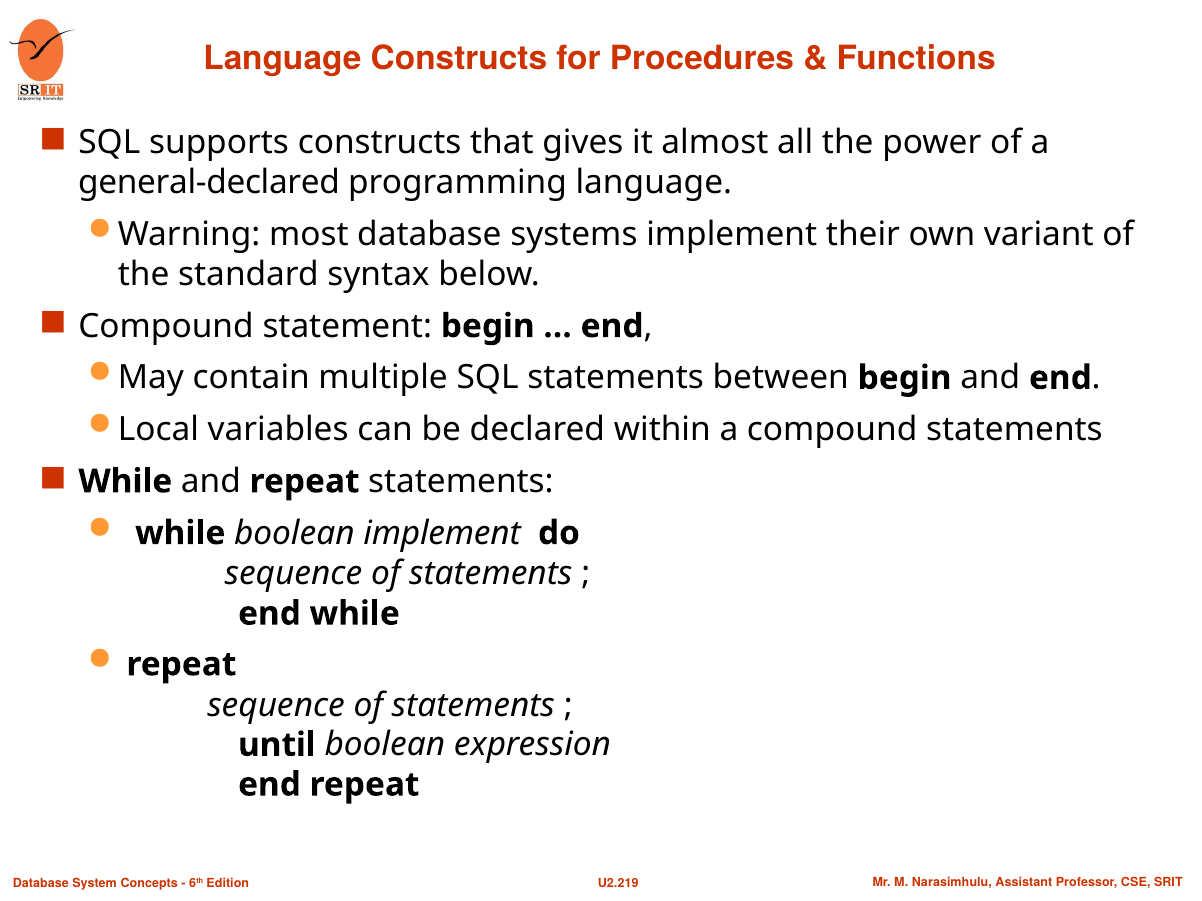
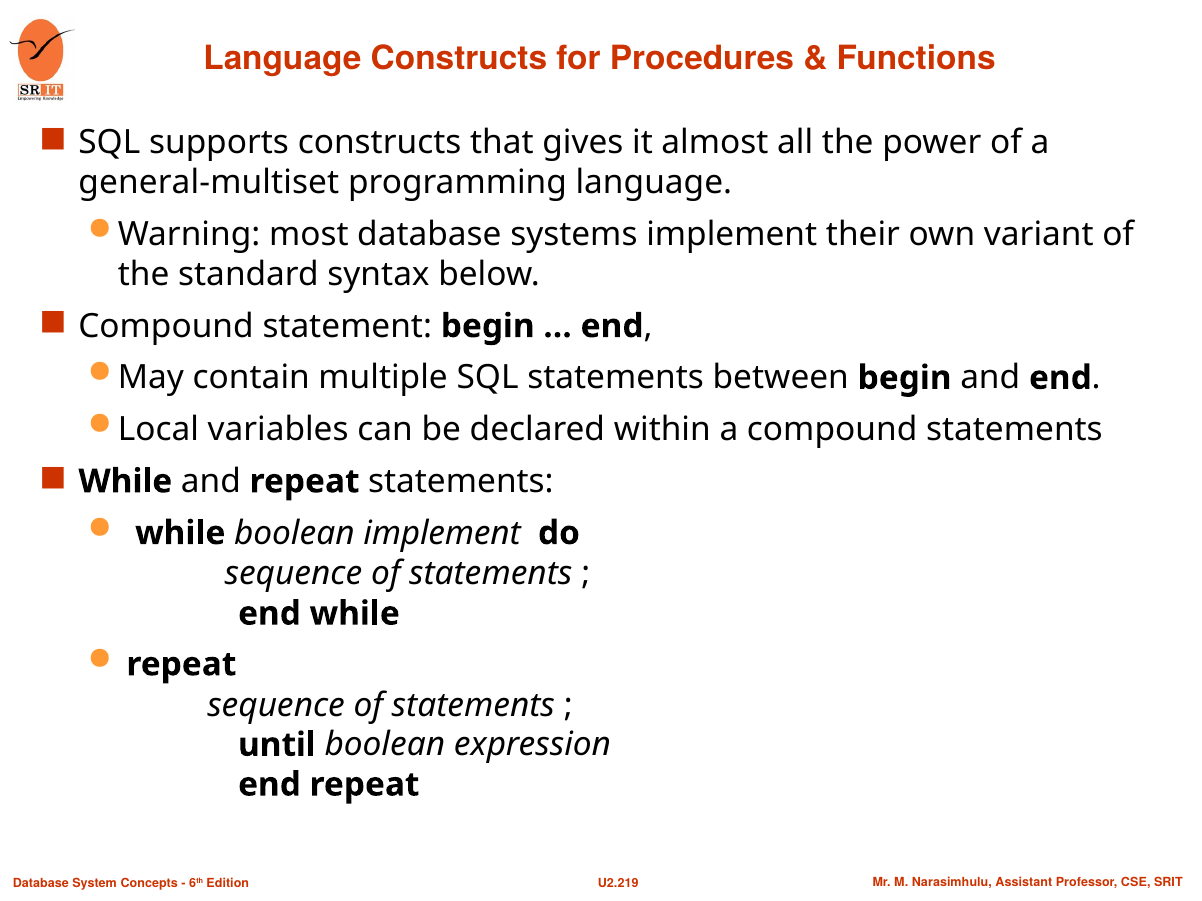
general-declared: general-declared -> general-multiset (209, 183)
